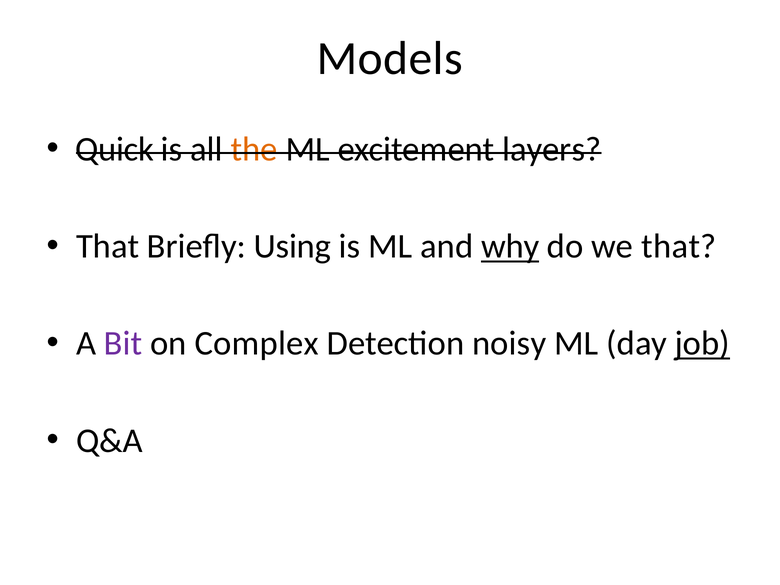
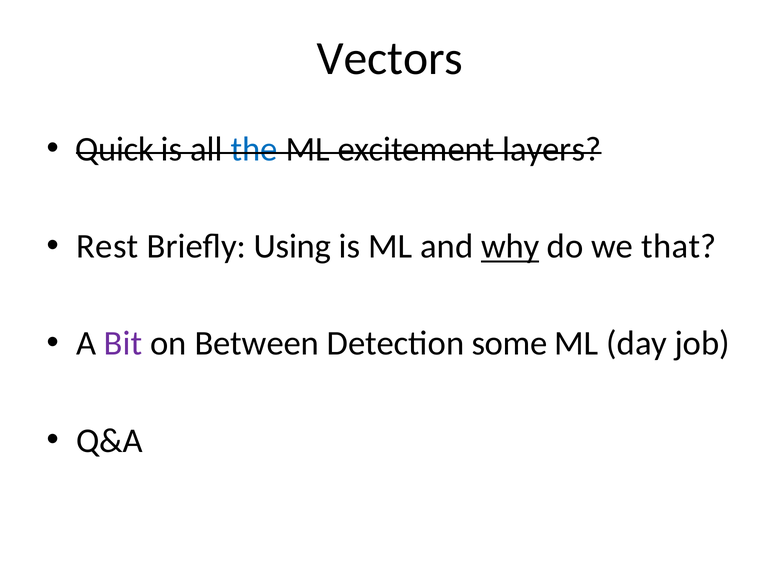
Models: Models -> Vectors (390, 58)
the colour: orange -> blue (254, 149)
That: That -> Rest (107, 246)
Complex: Complex -> Between (257, 344)
noisy: noisy -> some (509, 344)
job underline: present -> none (702, 344)
